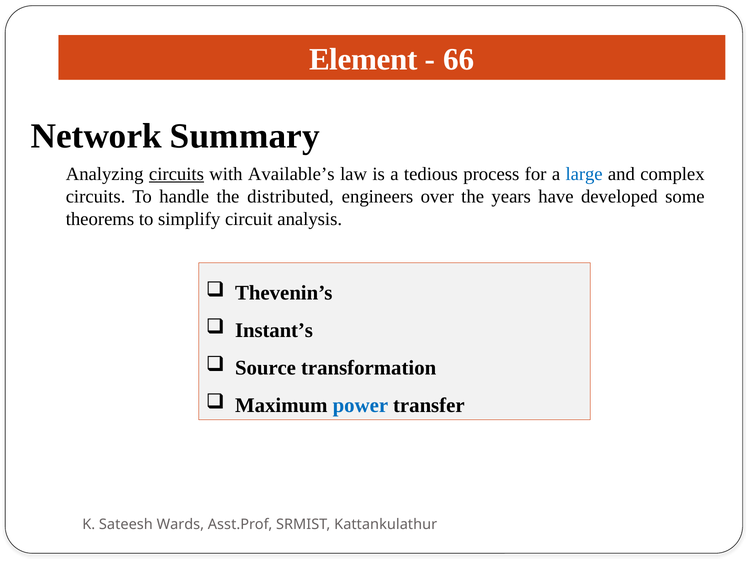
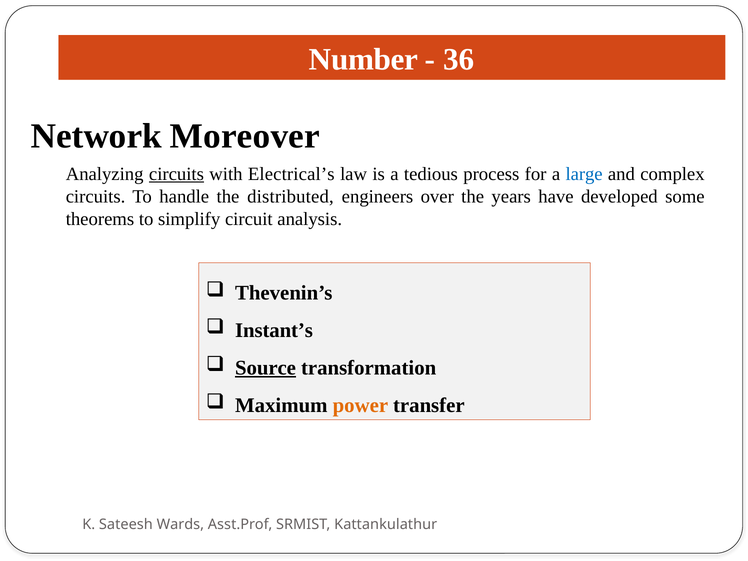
Element: Element -> Number (363, 60)
66: 66 -> 36 (459, 60)
Summary: Summary -> Moreover (245, 136)
Available’s: Available’s -> Electrical’s (291, 174)
Source underline: none -> present (265, 368)
power colour: blue -> orange (360, 405)
